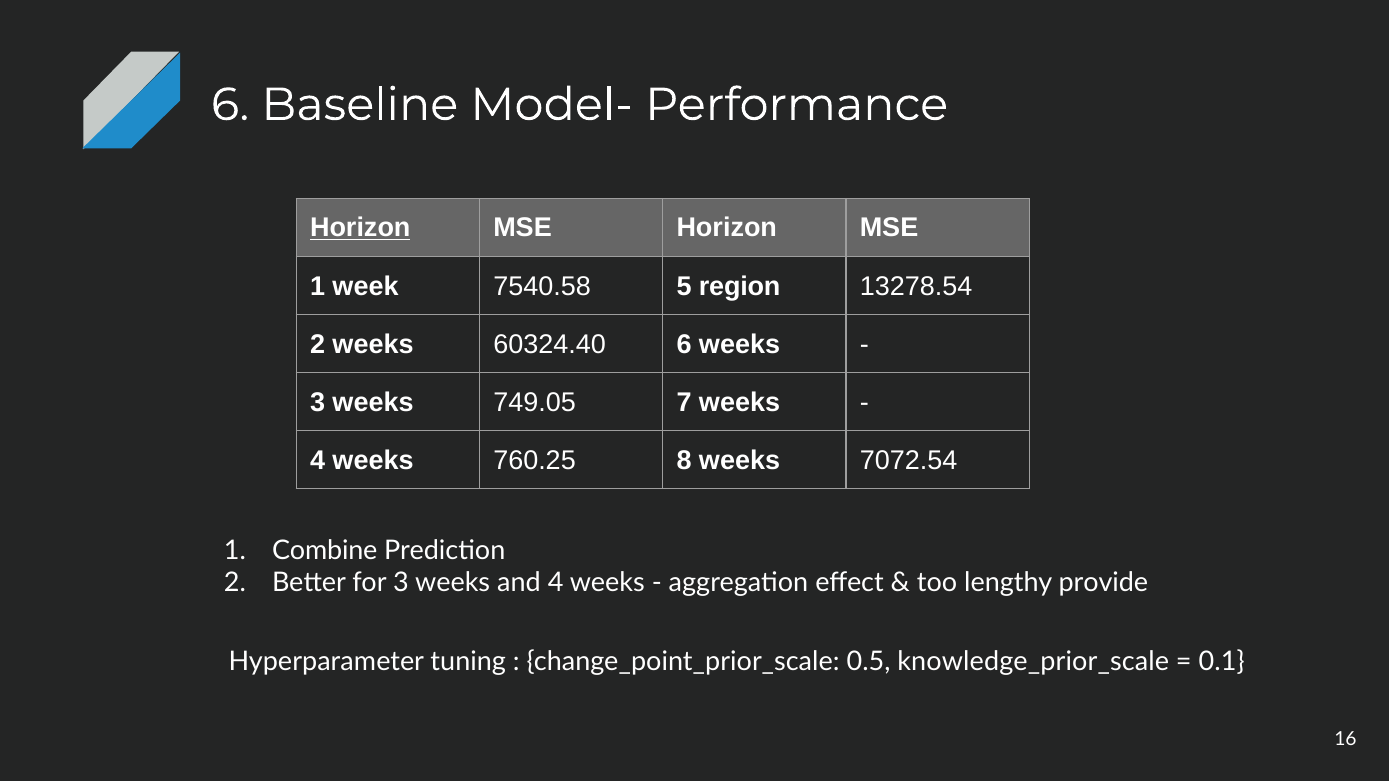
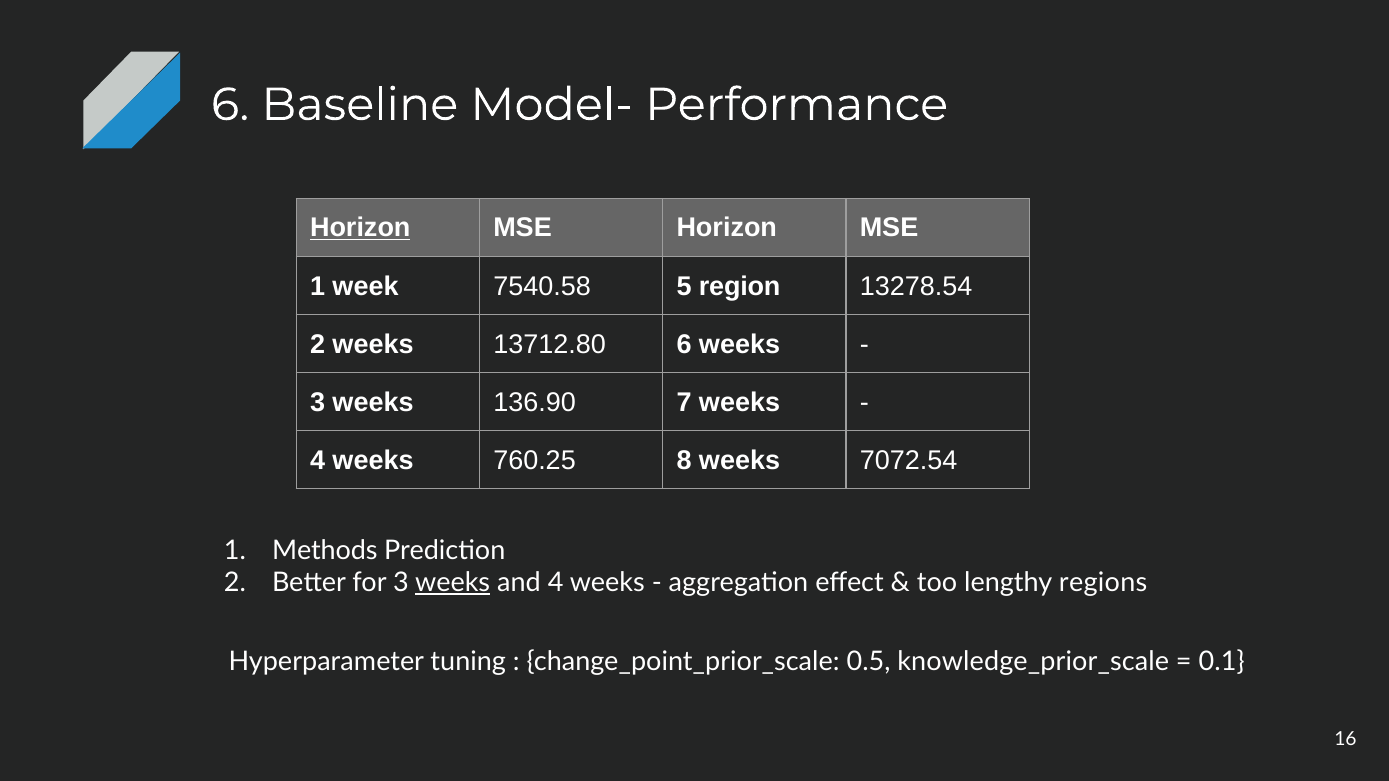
60324.40: 60324.40 -> 13712.80 (550, 344)
749.05: 749.05 -> 136.90 (535, 402)
Combine: Combine -> Methods (325, 550)
weeks underline: none -> present (453, 583)
provide: provide -> regions (1103, 583)
